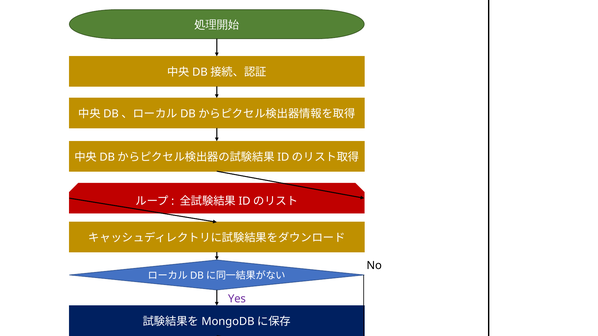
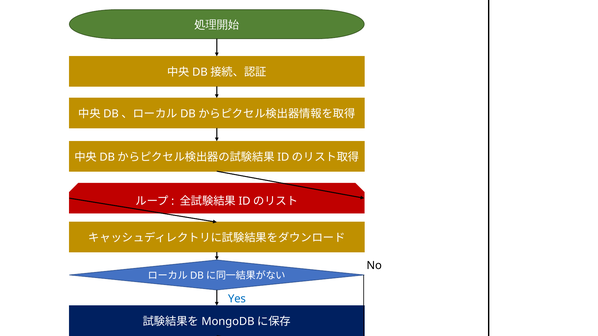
Yes colour: purple -> blue (237, 299)
